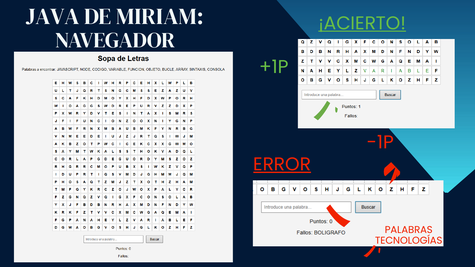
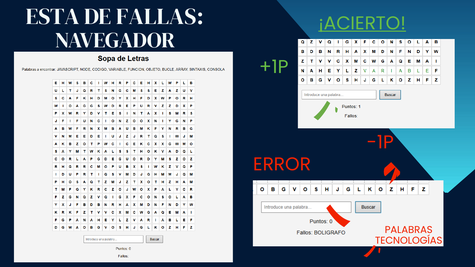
JAVA: JAVA -> ESTA (53, 17)
MIRIAM: MIRIAM -> FALLAS (160, 17)
ERROR underline: present -> none (282, 165)
